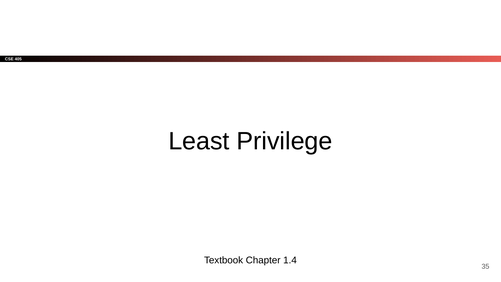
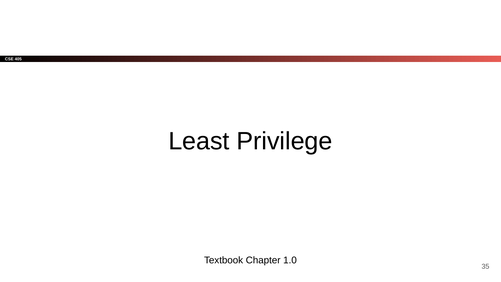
1.4: 1.4 -> 1.0 (290, 260)
